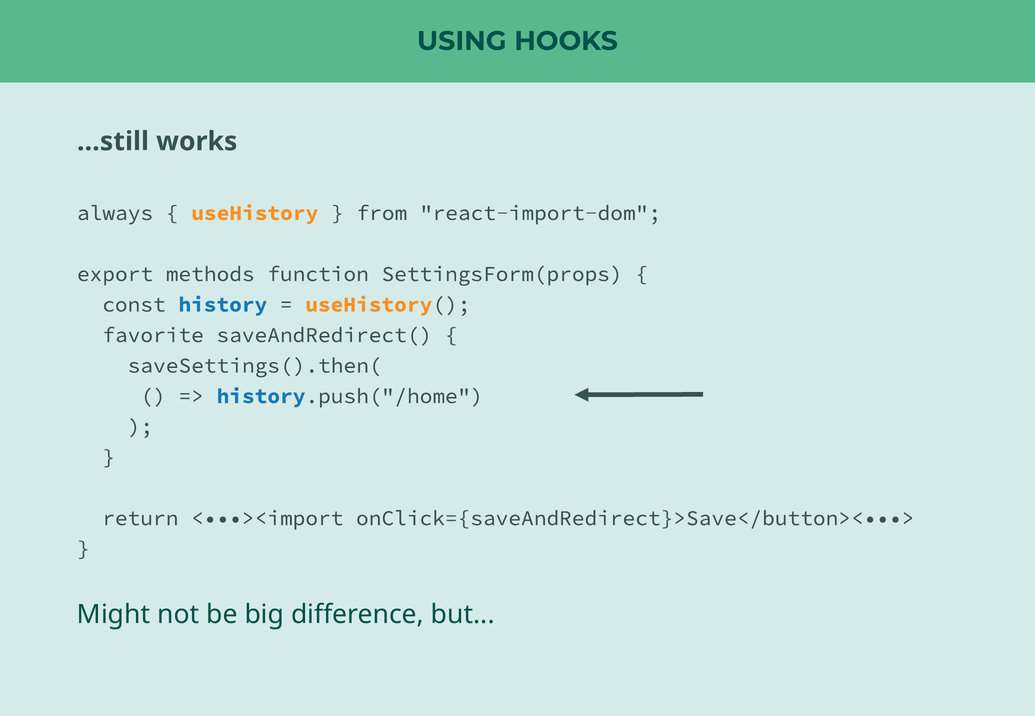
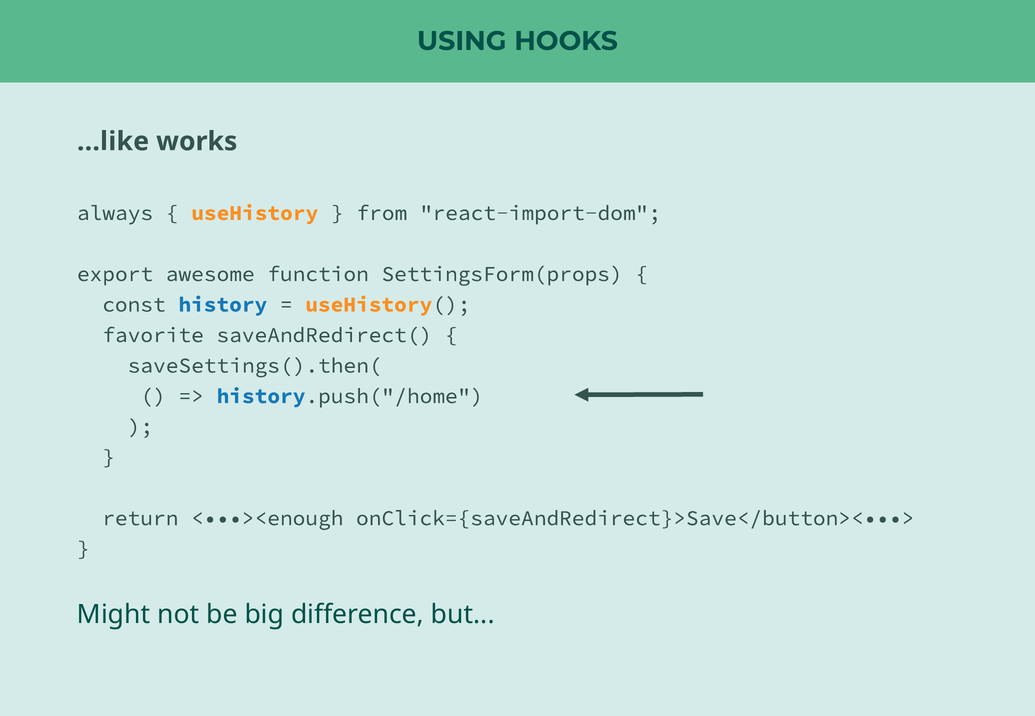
...still: ...still -> ...like (113, 142)
methods: methods -> awesome (210, 274)
<•••><import: <•••><import -> <•••><enough (267, 519)
